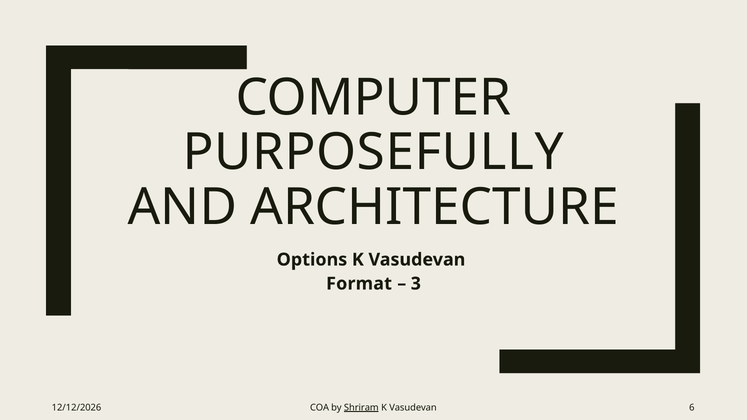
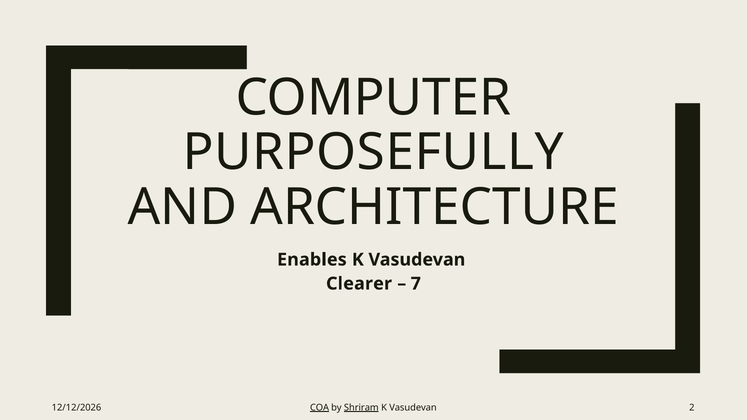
Options: Options -> Enables (312, 260)
Format: Format -> Clearer (359, 284)
3: 3 -> 7 (416, 284)
COA underline: none -> present (319, 408)
6: 6 -> 2 (692, 408)
